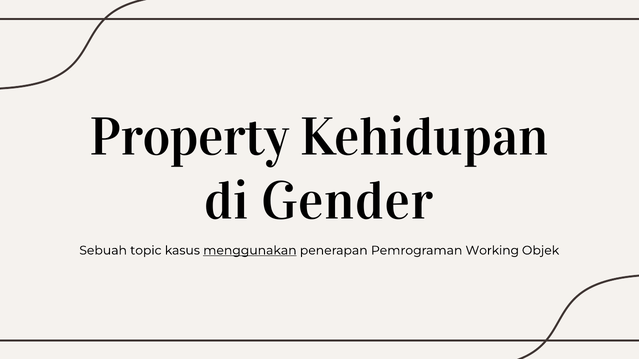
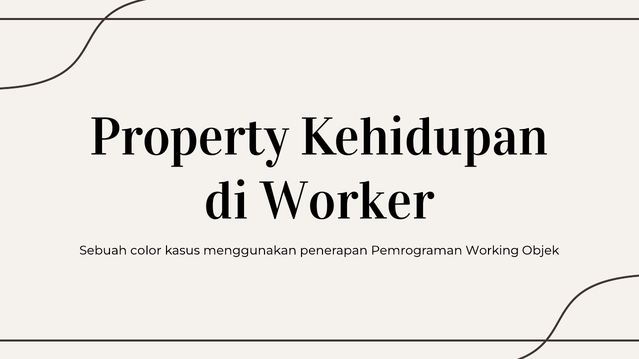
Gender: Gender -> Worker (347, 201)
topic: topic -> color (146, 251)
menggunakan underline: present -> none (250, 251)
